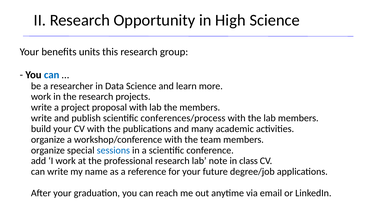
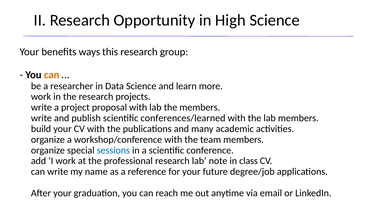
units: units -> ways (89, 52)
can colour: blue -> orange (52, 75)
conferences/process: conferences/process -> conferences/learned (183, 118)
